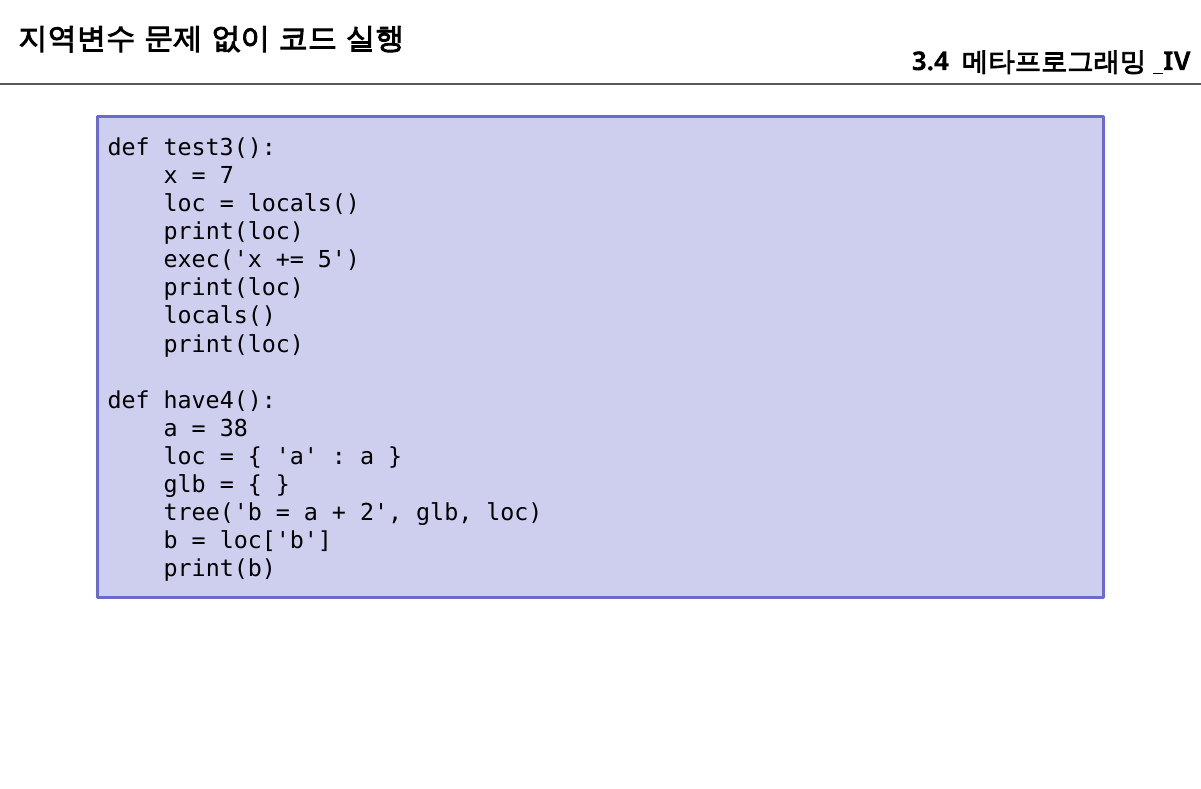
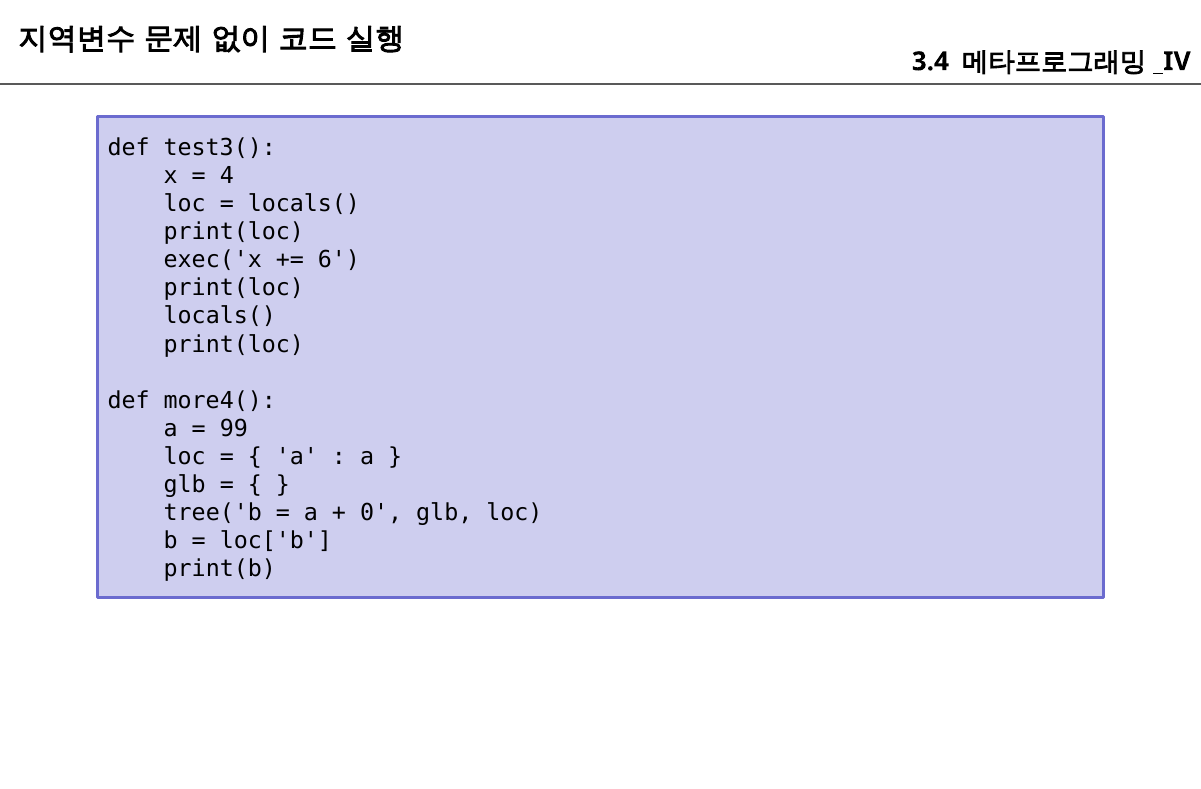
7: 7 -> 4 (227, 176)
5: 5 -> 6 (339, 260)
have4(: have4( -> more4( (220, 400)
38: 38 -> 99 (234, 428)
2: 2 -> 0 (381, 512)
